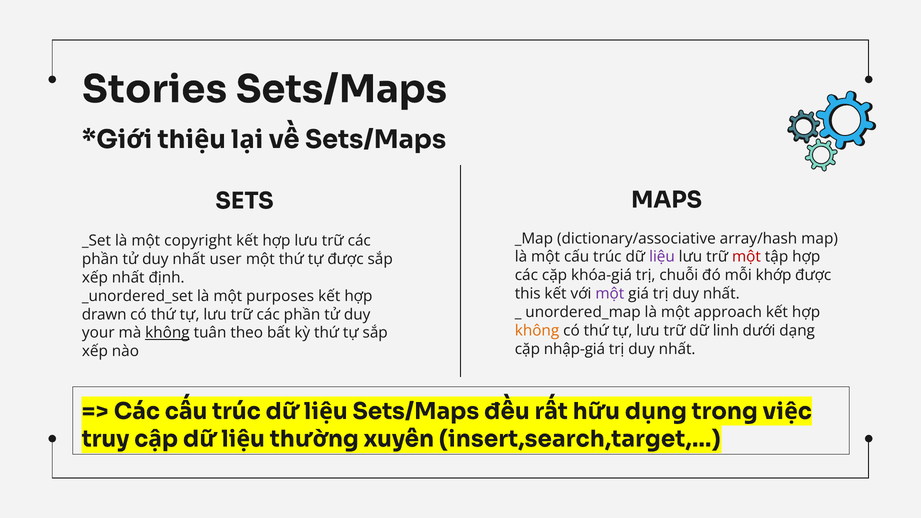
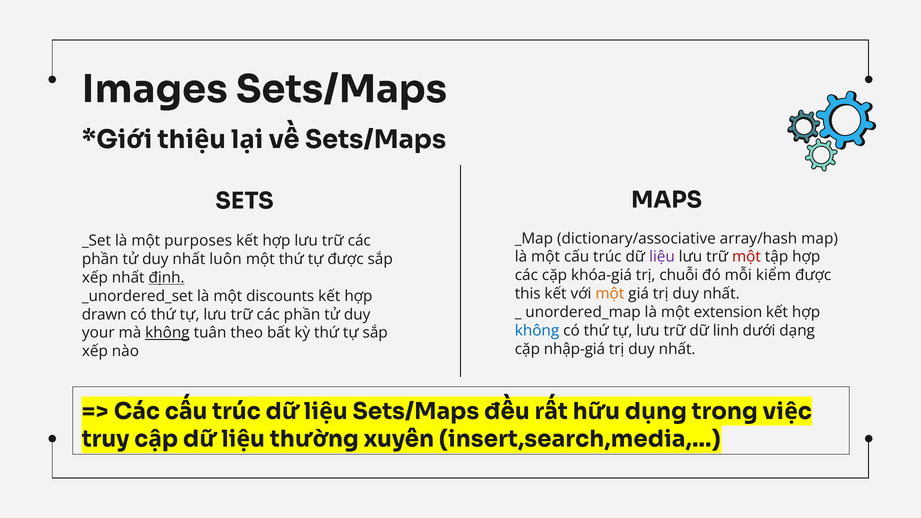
Stories: Stories -> Images (155, 89)
copyright: copyright -> purposes (198, 241)
user: user -> luôn (226, 259)
khớp: khớp -> kiểm (773, 275)
định underline: none -> present (167, 278)
một colour: purple -> orange (610, 294)
purposes: purposes -> discounts (280, 296)
approach: approach -> extension (728, 312)
không colour: orange -> blue (537, 331)
insert,search,target,…: insert,search,target,… -> insert,search,media,… (580, 439)
